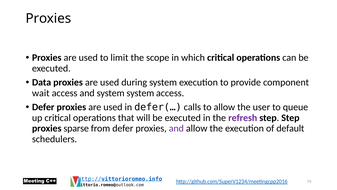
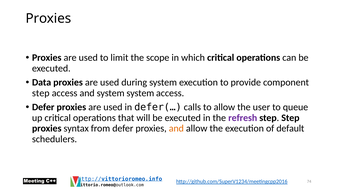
wait: wait -> step (41, 93)
sparse: sparse -> syntax (76, 128)
and colour: purple -> orange (176, 128)
